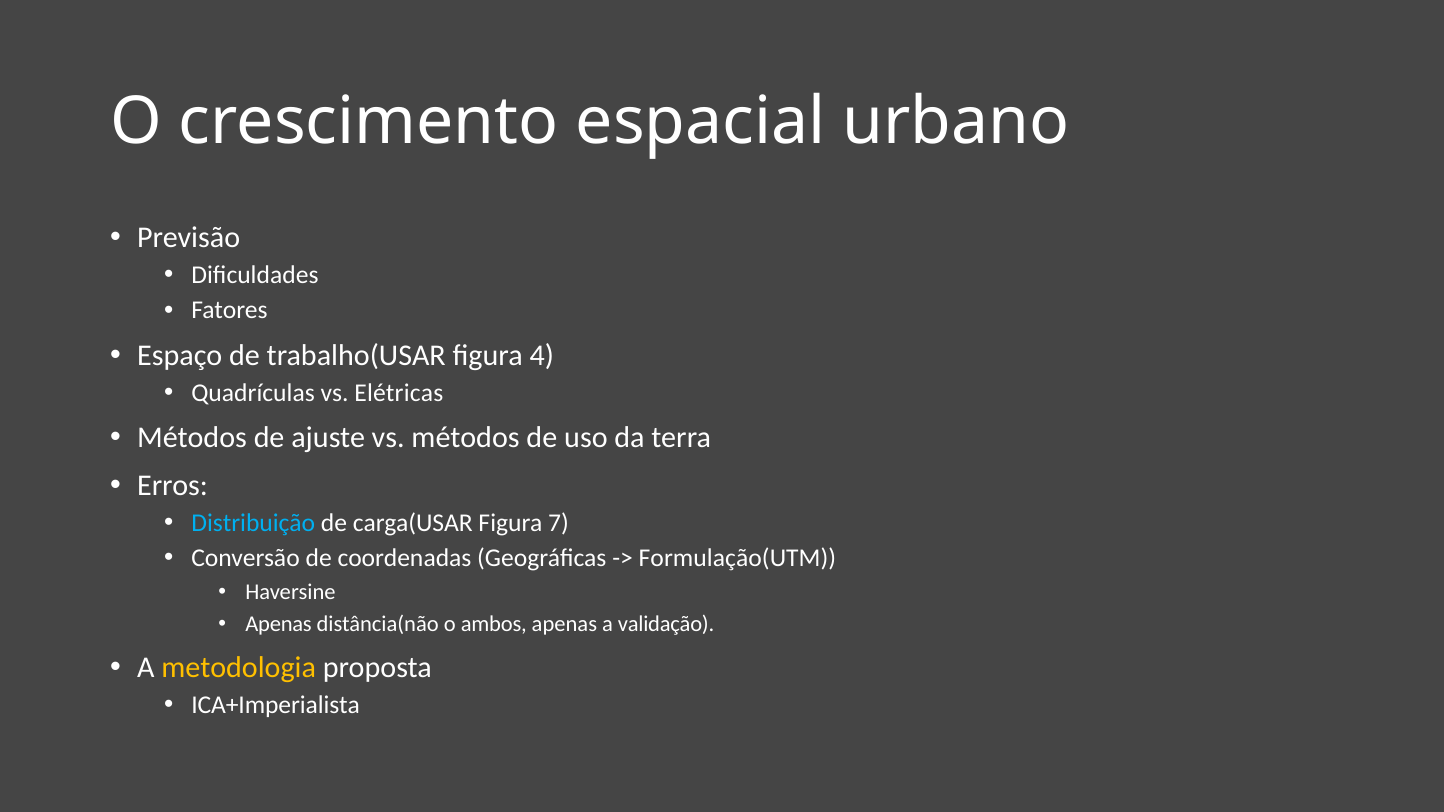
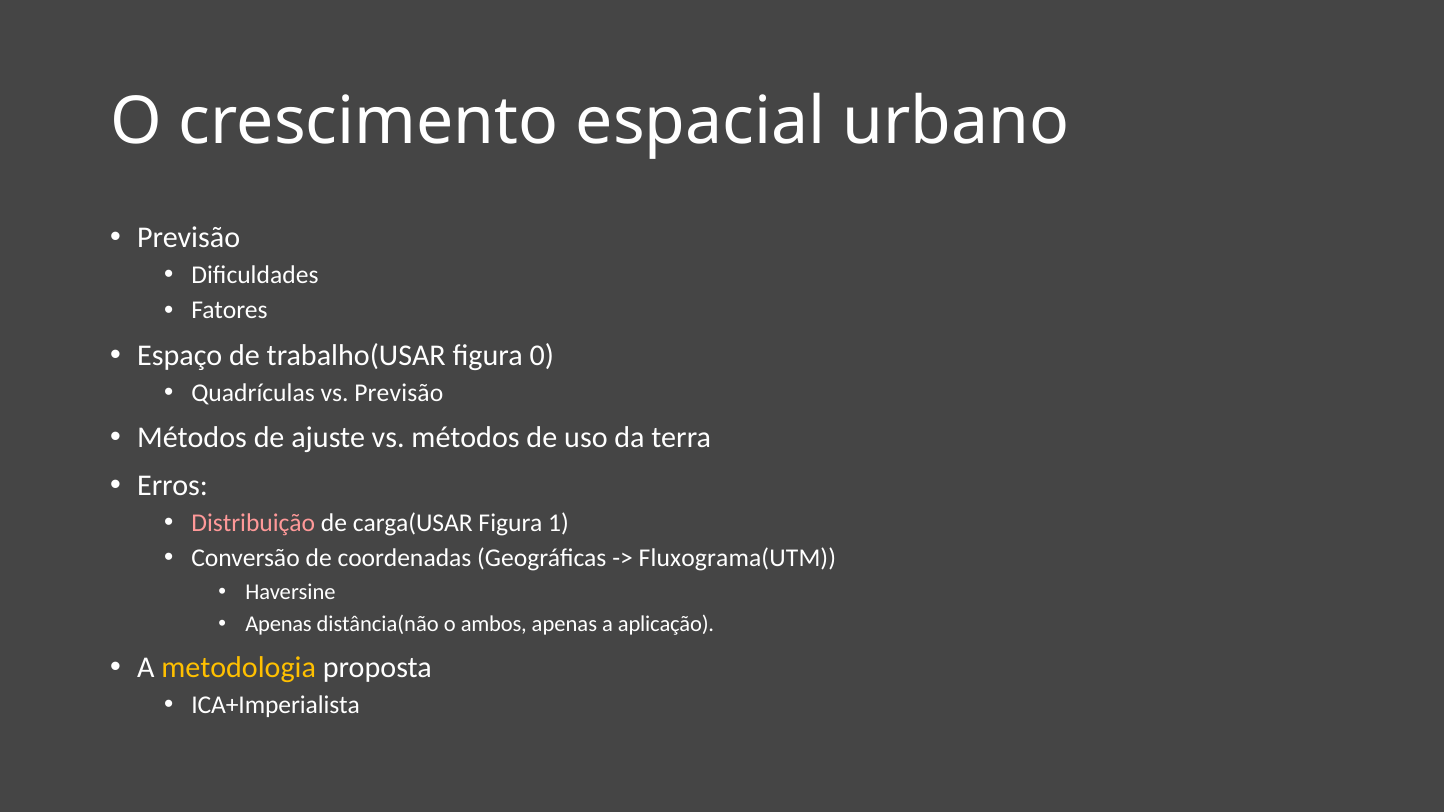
4: 4 -> 0 (542, 356)
vs Elétricas: Elétricas -> Previsão (399, 393)
Distribuição colour: light blue -> pink (253, 523)
7: 7 -> 1 (558, 523)
Formulação(UTM: Formulação(UTM -> Fluxograma(UTM (737, 558)
validação: validação -> aplicação (666, 624)
